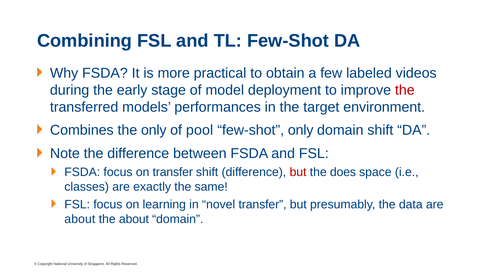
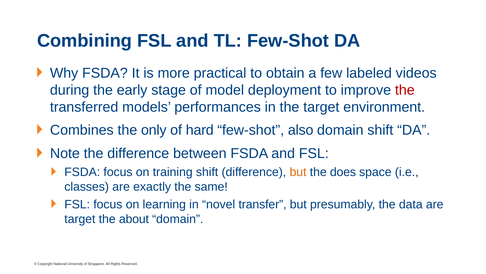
pool: pool -> hard (200, 130)
few-shot only: only -> also (301, 130)
on transfer: transfer -> training (173, 172)
but colour: red -> orange (298, 172)
about: about -> target (80, 219)
